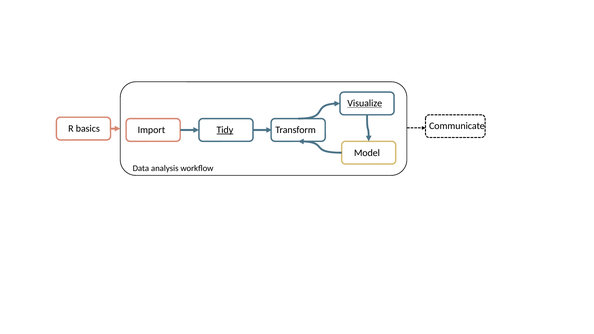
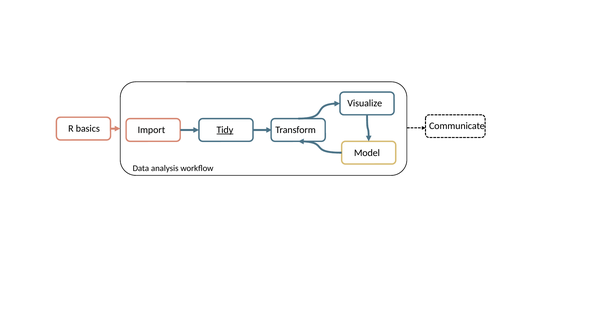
Visualize underline: present -> none (365, 103)
